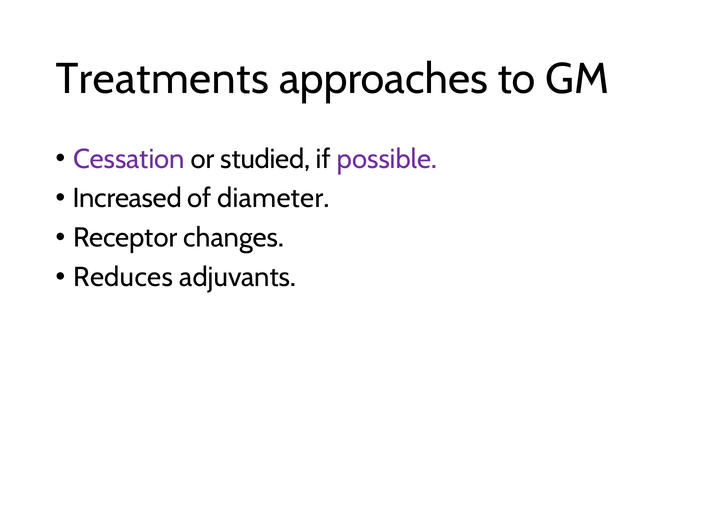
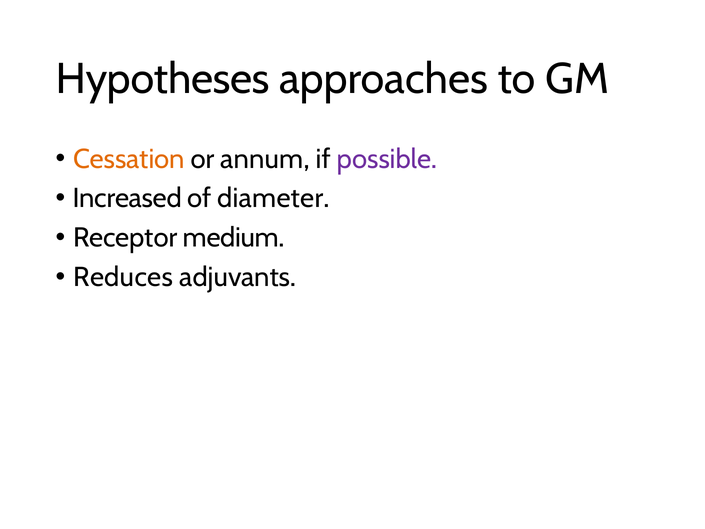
Treatments: Treatments -> Hypotheses (163, 79)
Cessation colour: purple -> orange (129, 159)
studied: studied -> annum (265, 159)
changes: changes -> medium (234, 238)
